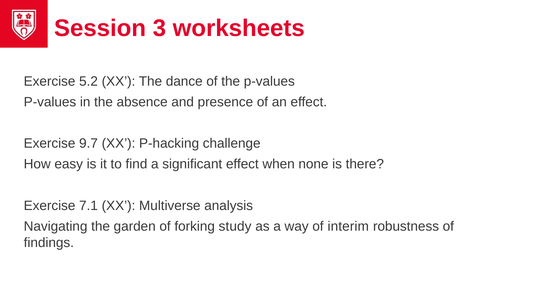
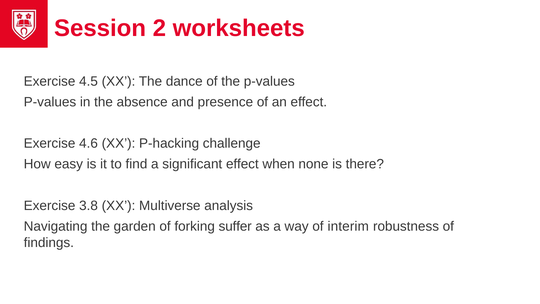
3: 3 -> 2 (159, 28)
5.2: 5.2 -> 4.5 (89, 81)
9.7: 9.7 -> 4.6 (89, 143)
7.1: 7.1 -> 3.8 (89, 205)
study: study -> suffer (235, 226)
